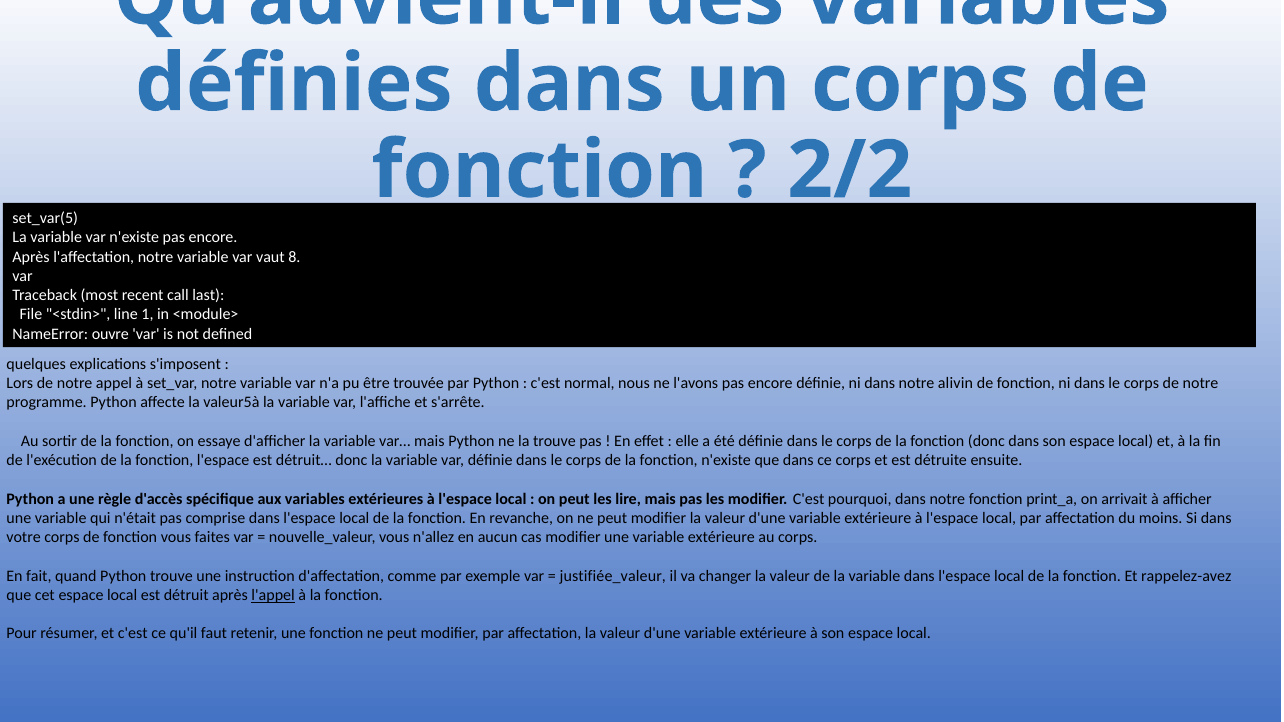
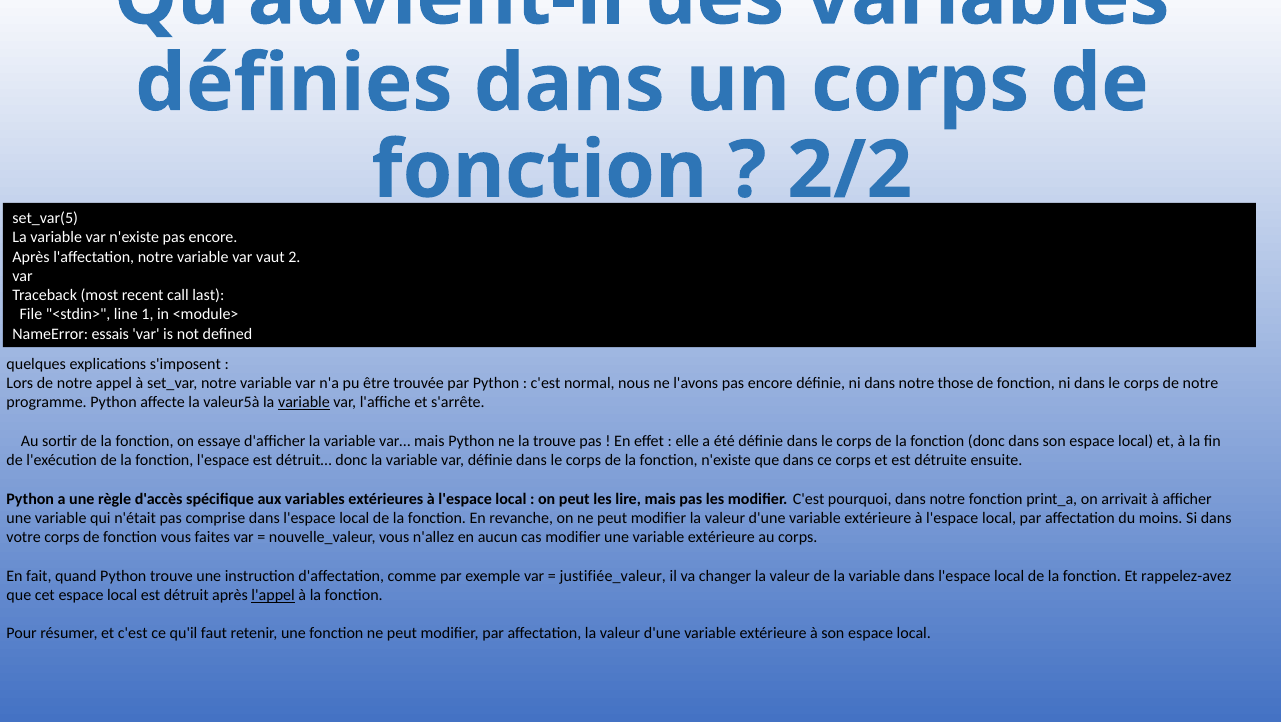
8: 8 -> 2 (294, 257)
ouvre: ouvre -> essais (110, 334)
alivin: alivin -> those (956, 384)
variable underline: none -> present (304, 403)
